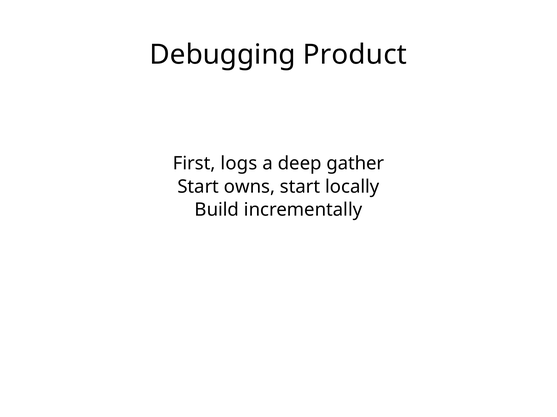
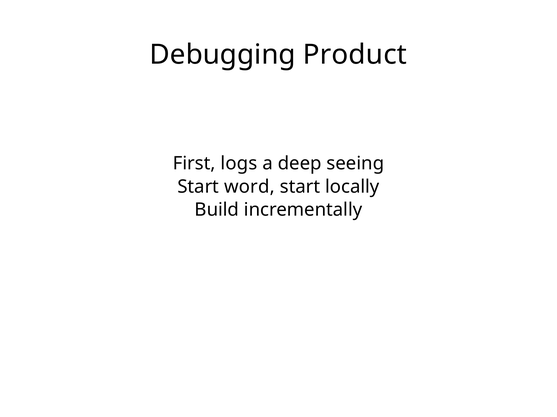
gather: gather -> seeing (355, 164)
owns: owns -> word (249, 187)
